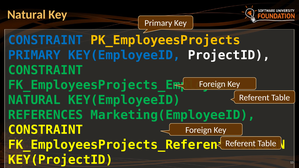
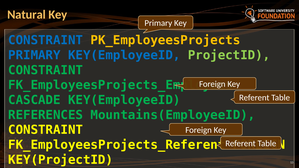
ProjectID colour: white -> light green (229, 55)
NATURAL: NATURAL -> CASCADE (34, 100)
Marketing(EmployeeID: Marketing(EmployeeID -> Mountains(EmployeeID (173, 115)
